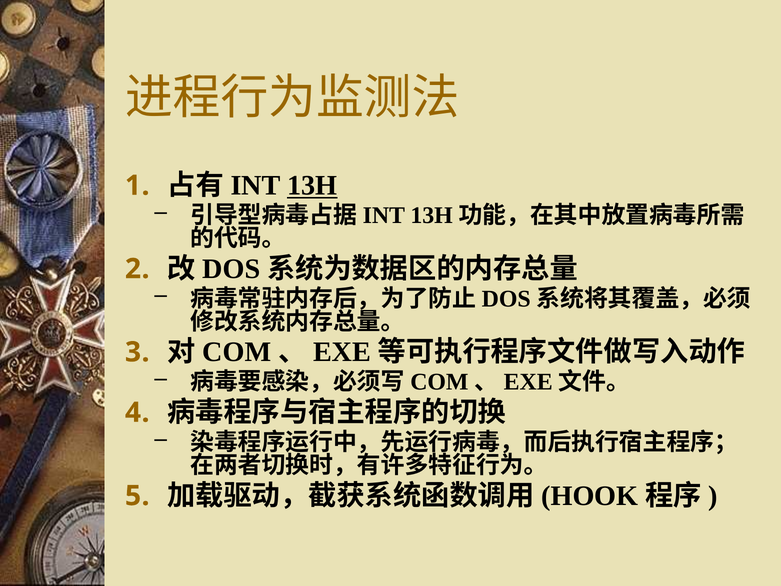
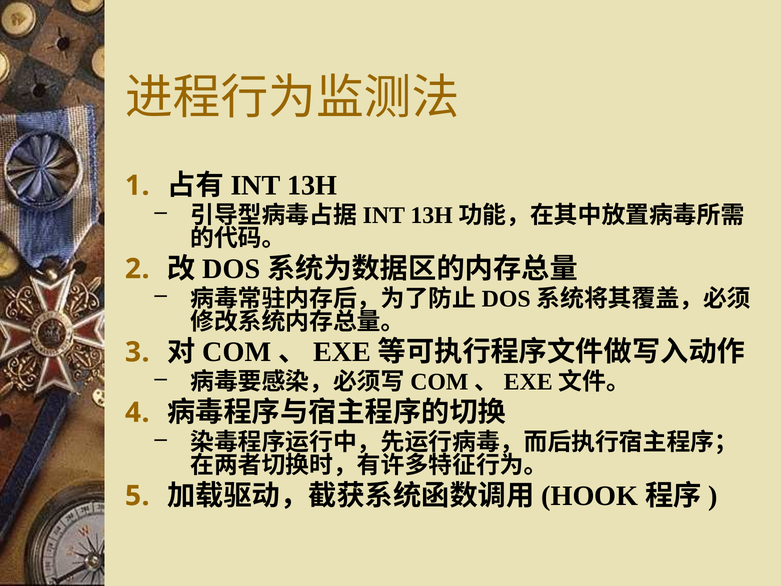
13H underline: present -> none (312, 185)
